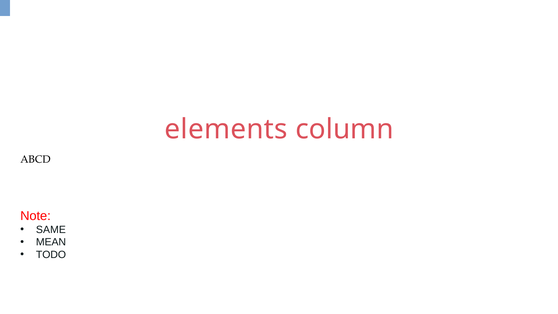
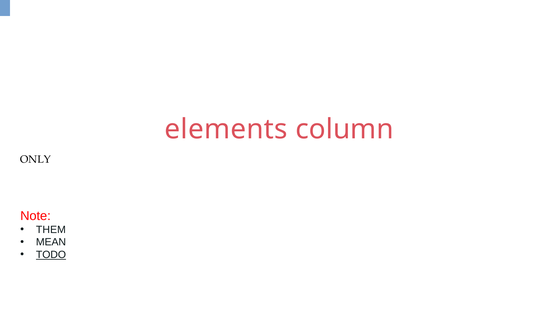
ABCD: ABCD -> ONLY (36, 159)
SAME: SAME -> THEM (51, 230)
TODO underline: none -> present (51, 255)
